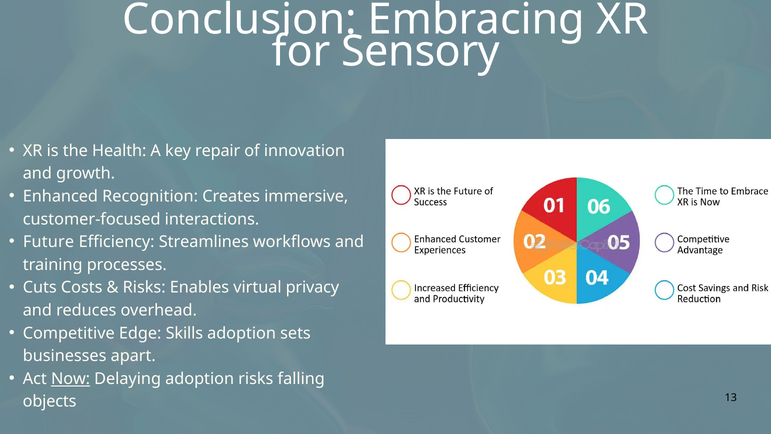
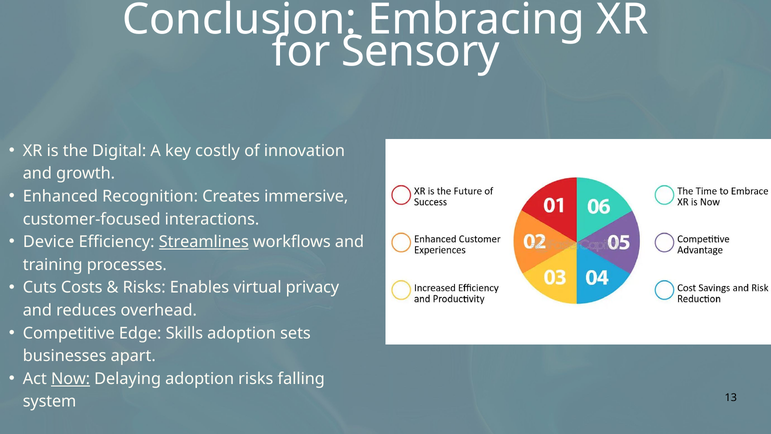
Health: Health -> Digital (119, 151)
repair: repair -> costly (218, 151)
Future: Future -> Device (49, 242)
Streamlines underline: none -> present (204, 242)
objects: objects -> system (50, 401)
